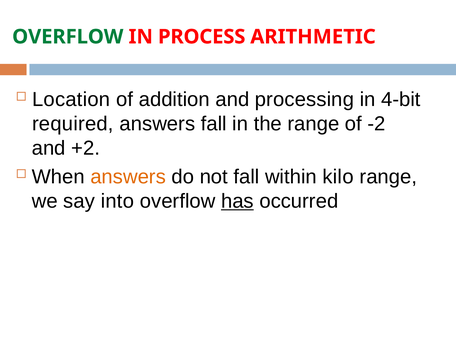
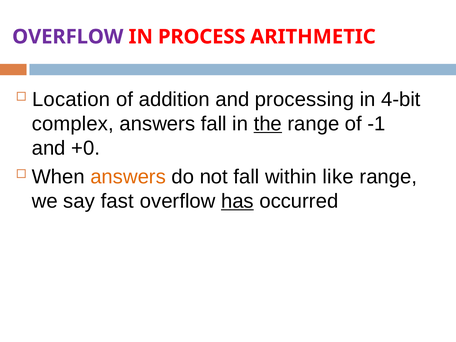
OVERFLOW colour: green -> purple (68, 37)
required: required -> complex (73, 124)
the underline: none -> present (268, 124)
-2: -2 -> -1 (376, 124)
+2: +2 -> +0 (86, 148)
kilo: kilo -> like (338, 177)
into: into -> fast (117, 201)
